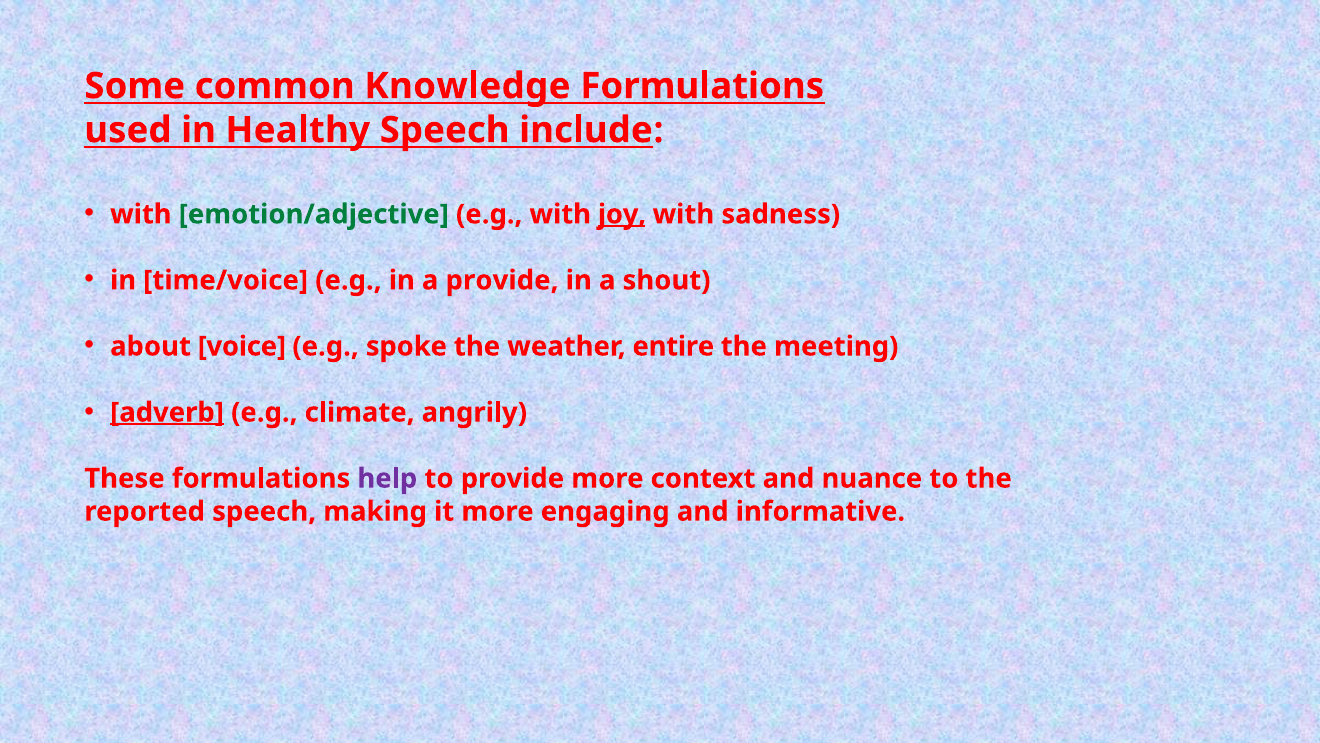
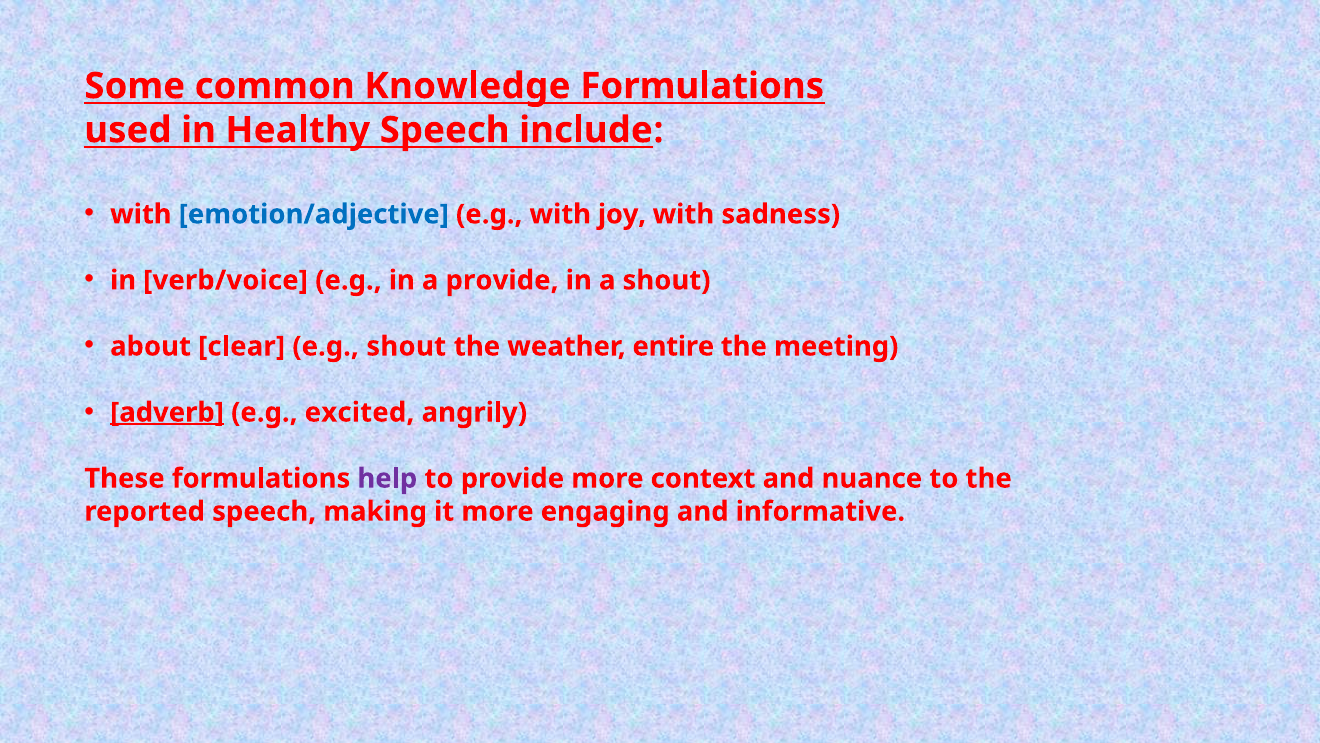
emotion/adjective colour: green -> blue (314, 214)
joy underline: present -> none (622, 214)
time/voice: time/voice -> verb/voice (226, 280)
voice: voice -> clear (242, 346)
e.g spoke: spoke -> shout (406, 346)
climate: climate -> excited (359, 412)
